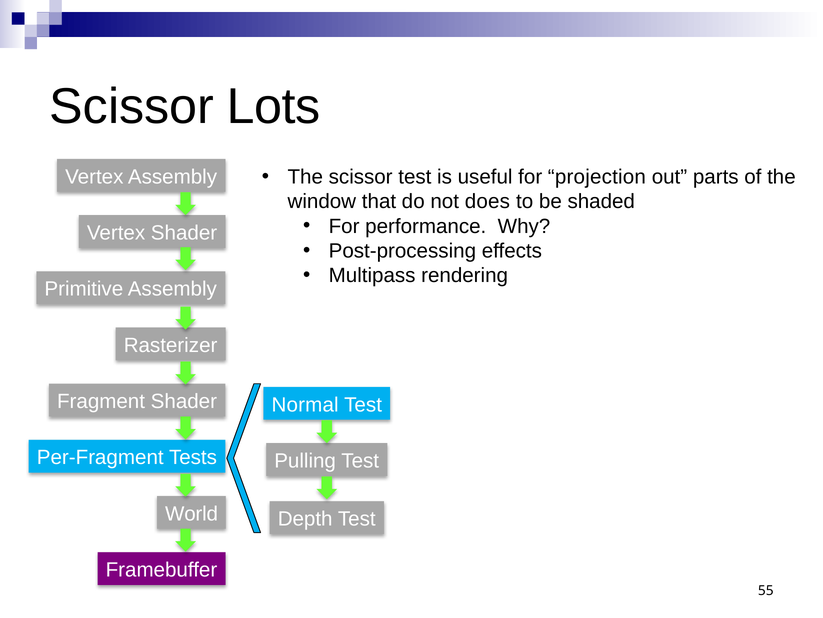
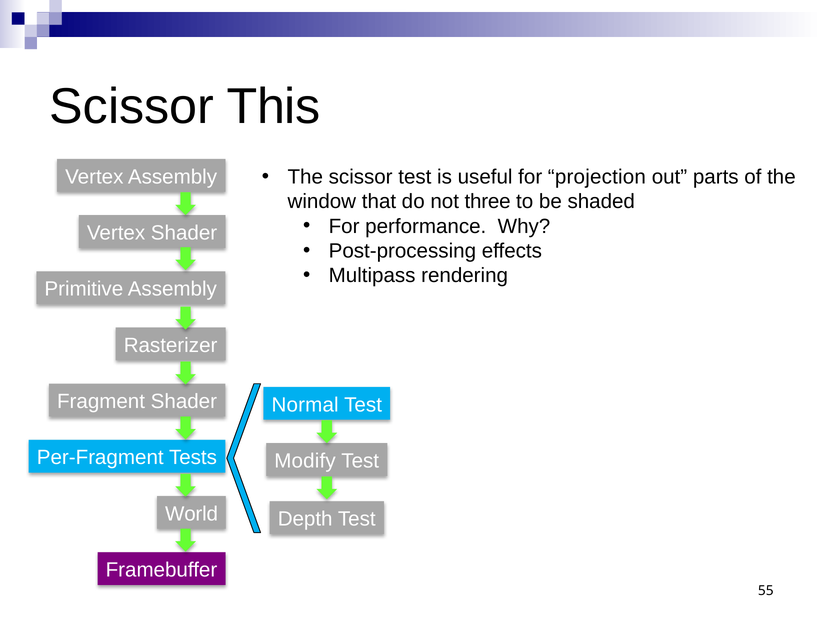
Lots: Lots -> This (274, 106)
does: does -> three (488, 201)
Pulling: Pulling -> Modify (305, 460)
